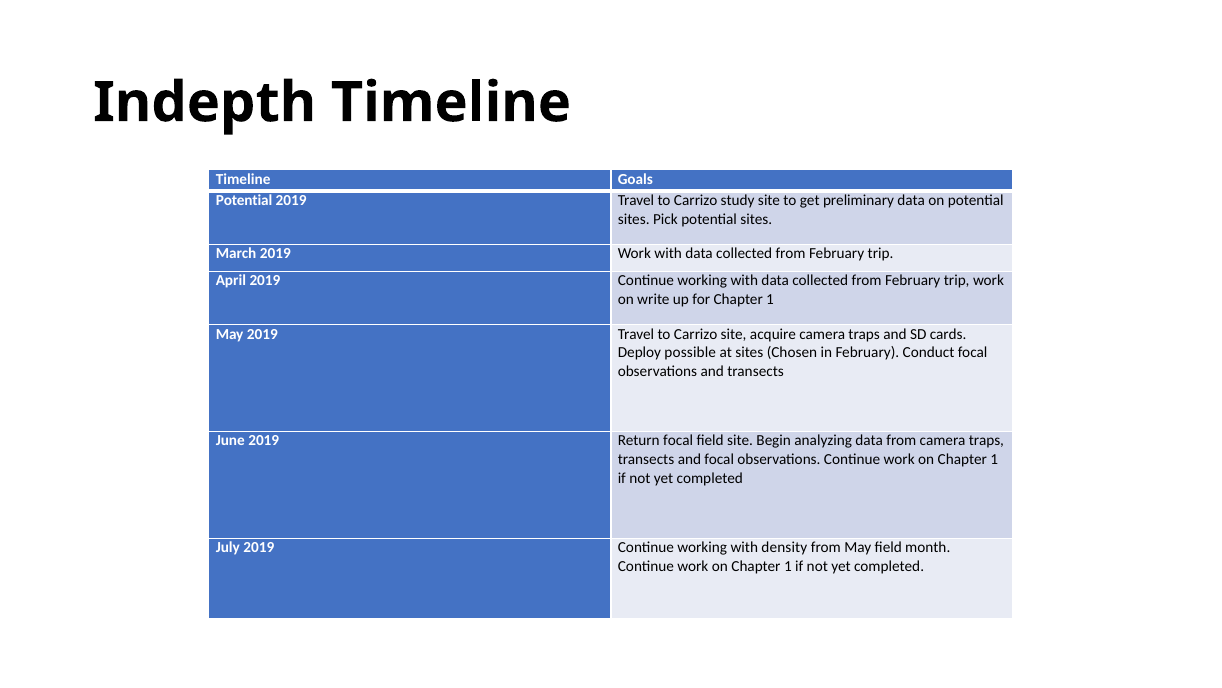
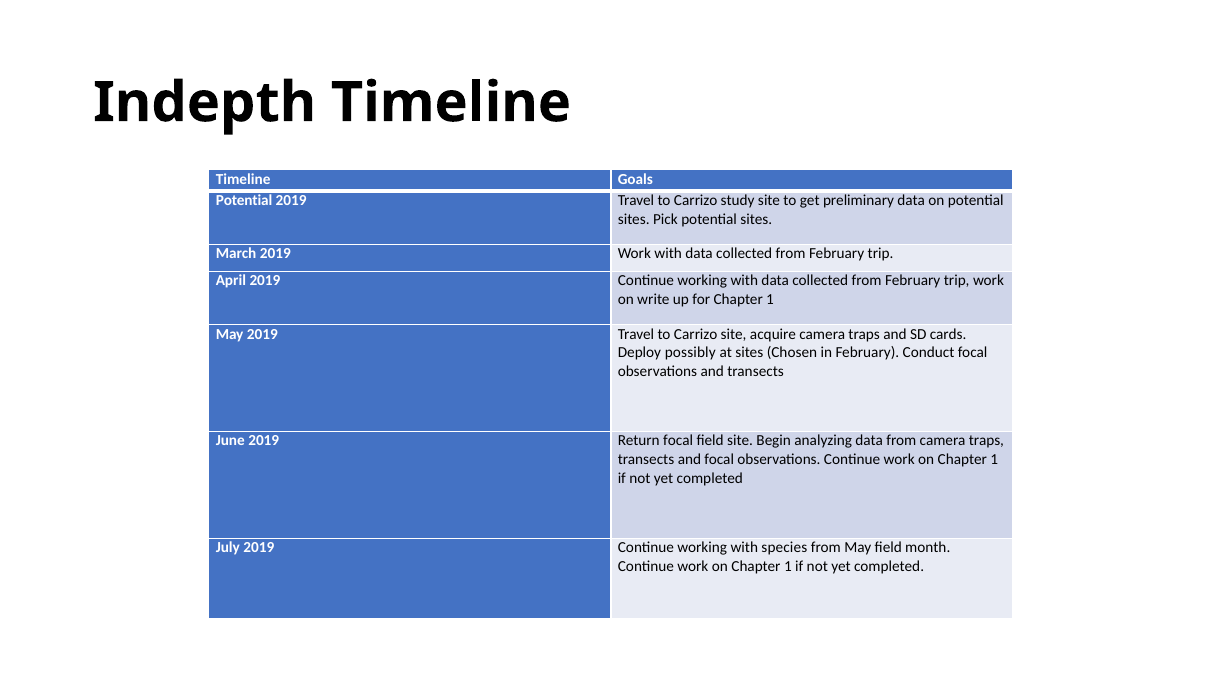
possible: possible -> possibly (690, 352)
density: density -> species (784, 547)
